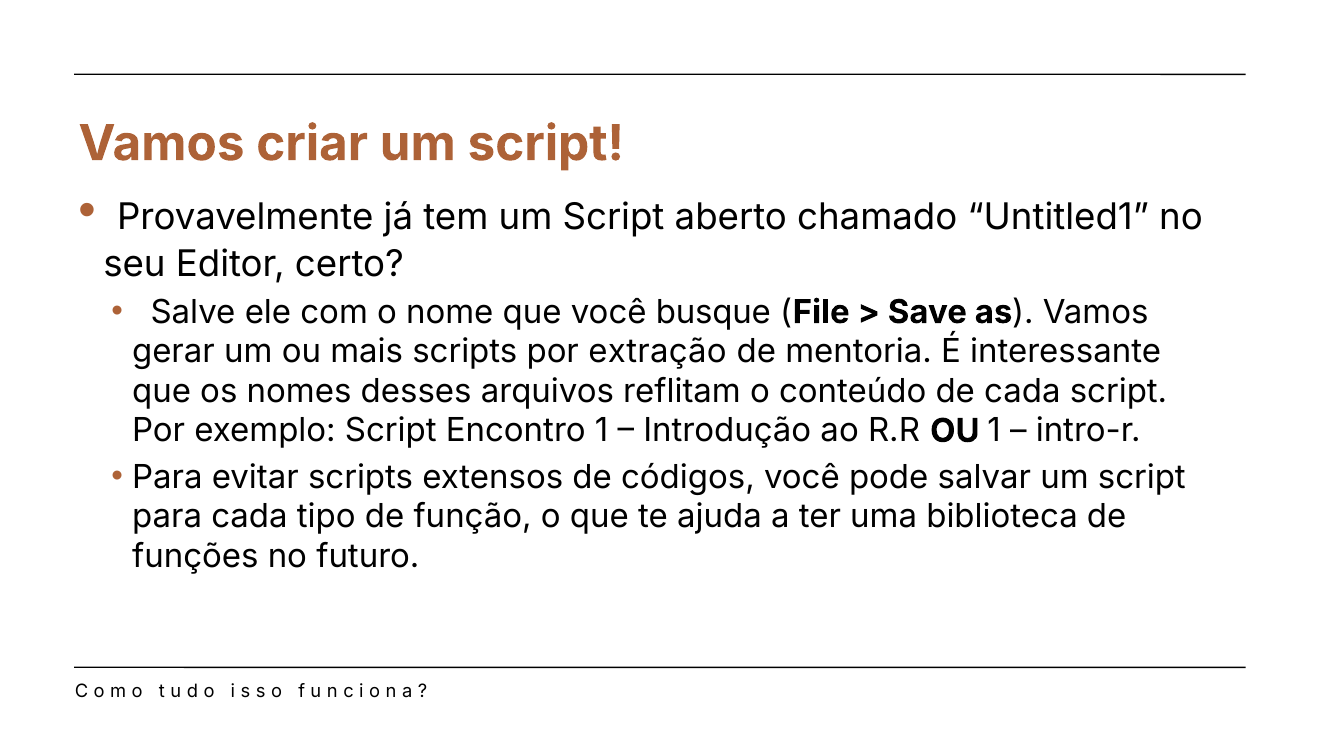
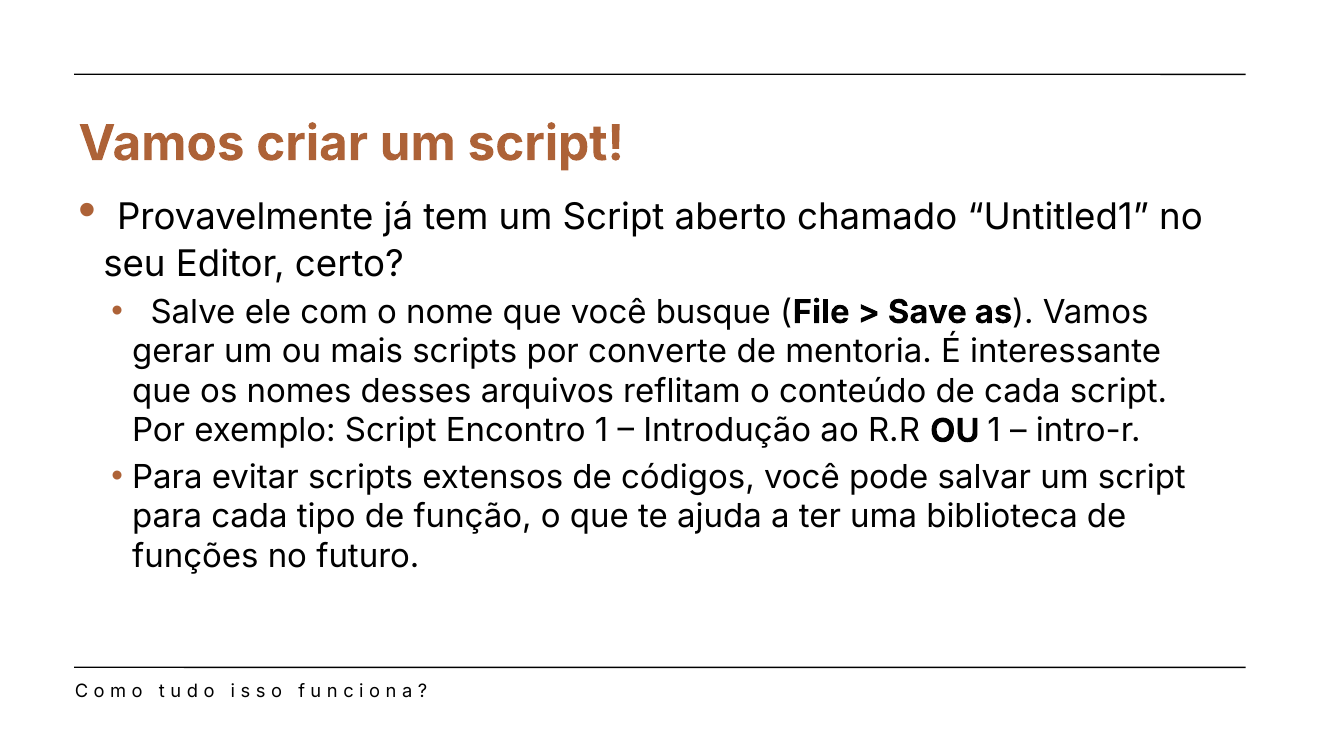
extração: extração -> converte (658, 352)
